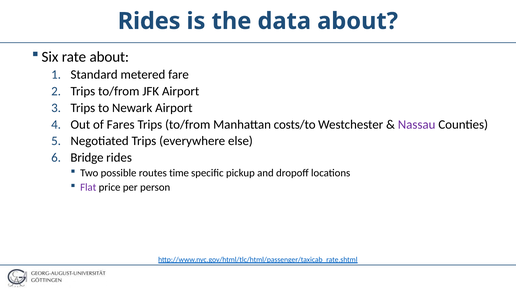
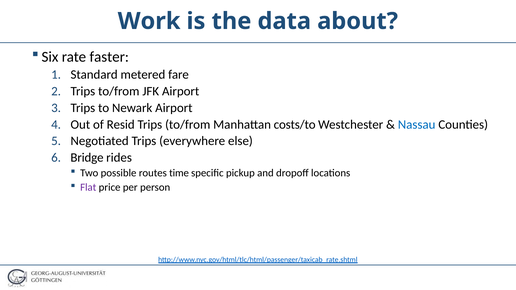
Rides: Rides -> Work (149, 21)
rate about: about -> faster (109, 57)
Fares: Fares -> Resid (121, 125)
Nassau colour: purple -> blue (417, 125)
